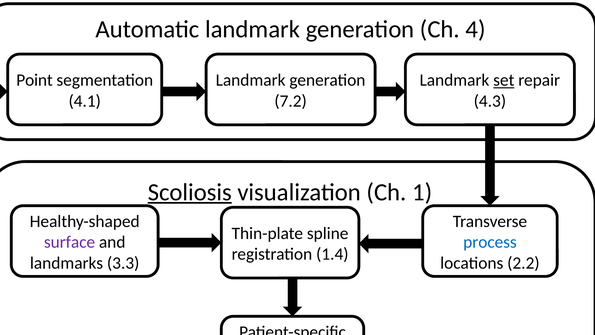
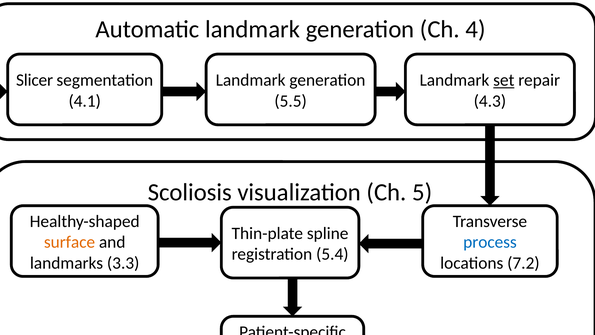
Point: Point -> Slicer (35, 80)
7.2: 7.2 -> 5.5 (291, 101)
Scoliosis underline: present -> none (190, 192)
1: 1 -> 5 (422, 192)
surface colour: purple -> orange (70, 242)
1.4: 1.4 -> 5.4 (332, 254)
2.2: 2.2 -> 7.2 (523, 263)
